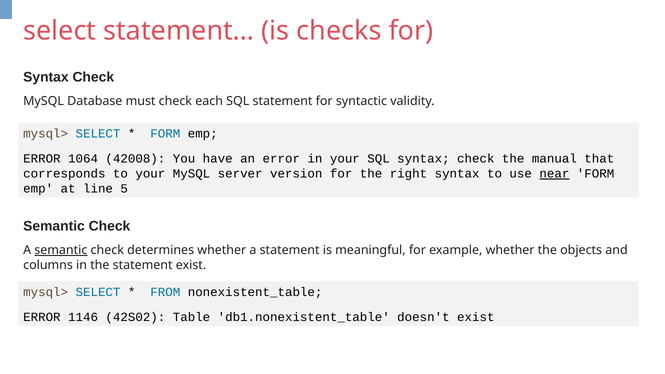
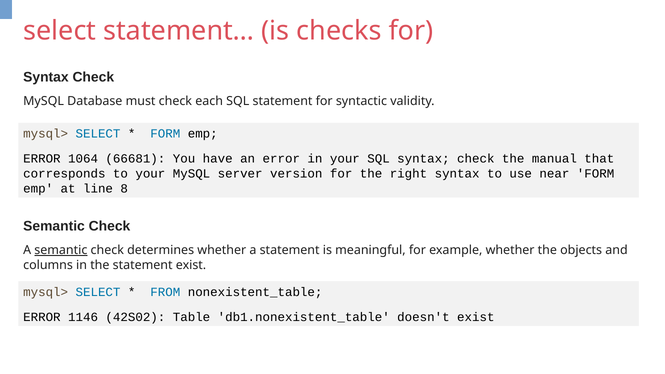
42008: 42008 -> 66681 (135, 159)
near underline: present -> none (554, 174)
5: 5 -> 8 (124, 189)
